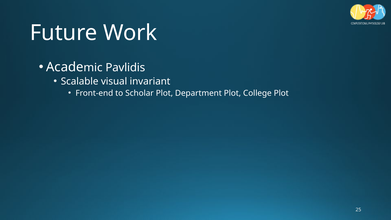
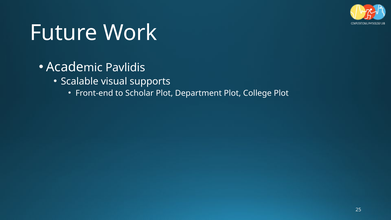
invariant: invariant -> supports (150, 81)
